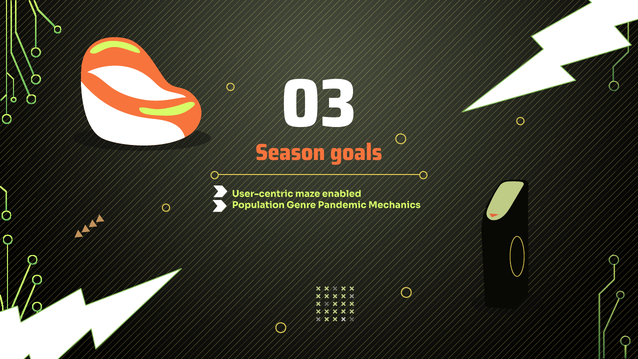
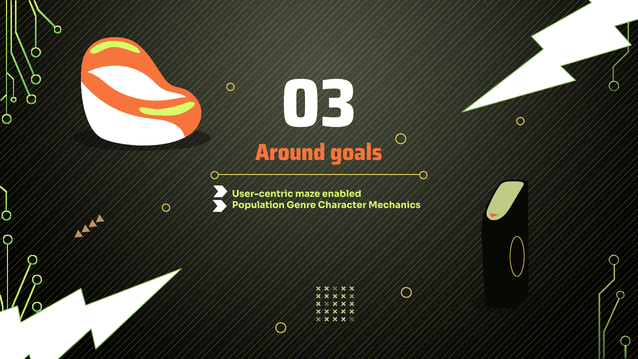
Season: Season -> Around (290, 152)
Pandemic: Pandemic -> Character (342, 205)
